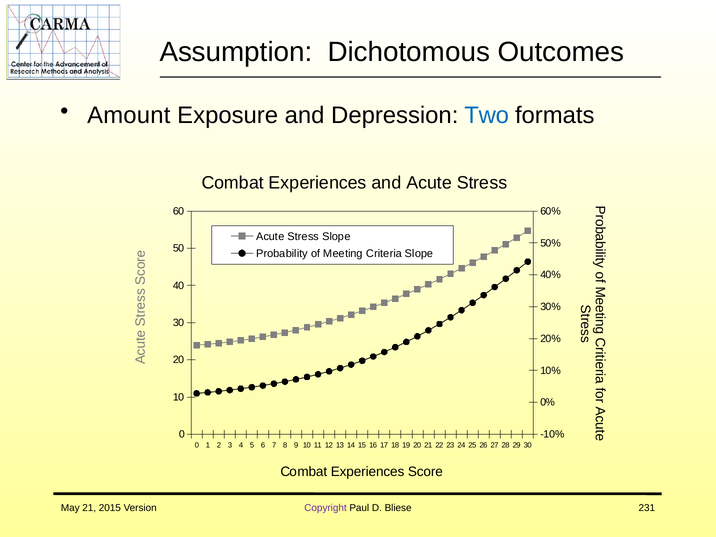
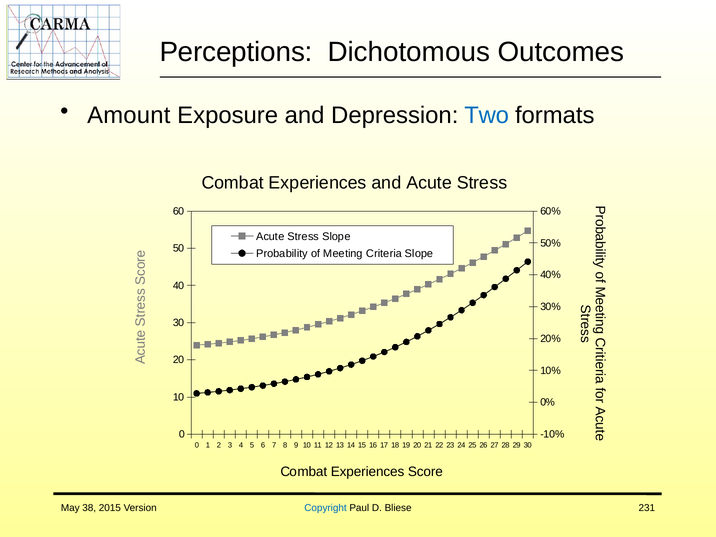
Assumption: Assumption -> Perceptions (236, 52)
May 21: 21 -> 38 (89, 508)
Copyright colour: purple -> blue (326, 508)
